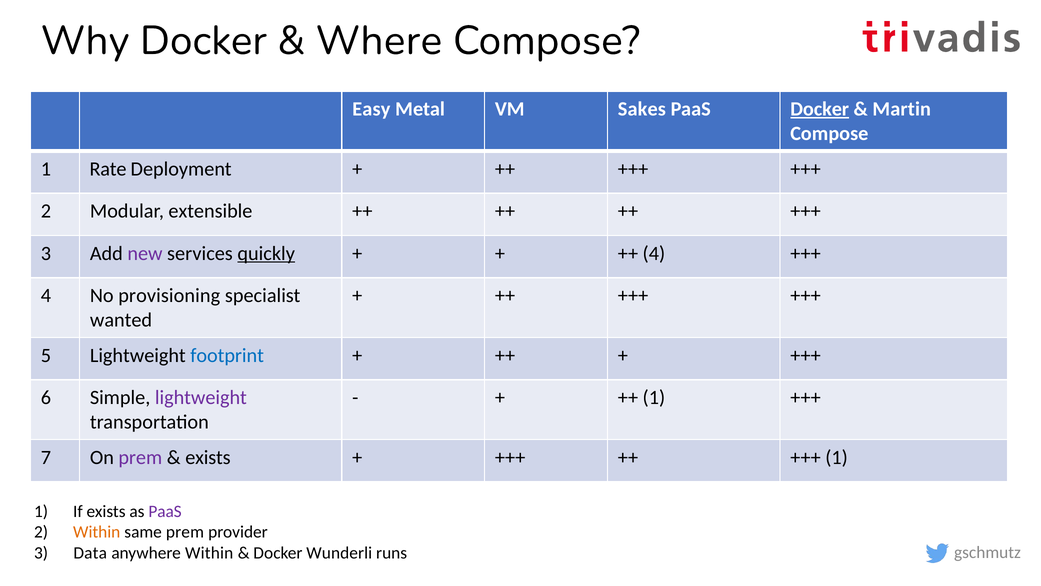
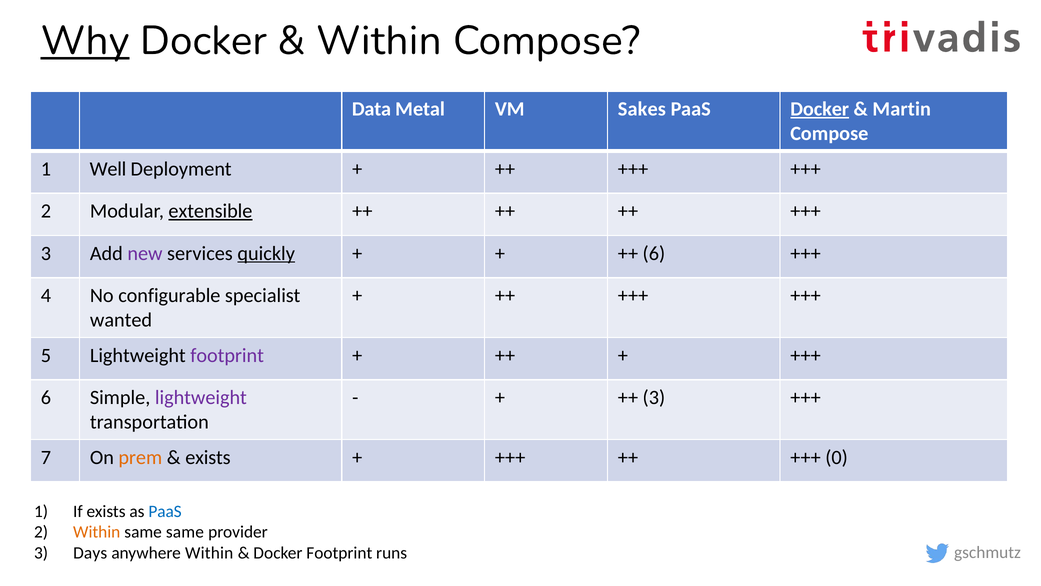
Why underline: none -> present (85, 41)
Where: Where -> Within (379, 41)
Easy: Easy -> Data (372, 109)
Rate: Rate -> Well (108, 169)
extensible underline: none -> present (210, 211)
4: 4 -> 6 (654, 253)
provisioning: provisioning -> configurable (169, 295)
footprint colour: blue -> purple (227, 355)
1: 1 -> 3 (654, 397)
prem colour: purple -> orange (140, 457)
1: 1 -> 0 (837, 457)
PaaS colour: purple -> blue (165, 511)
same prem: prem -> same (185, 532)
Data: Data -> Days (90, 553)
Docker Wunderli: Wunderli -> Footprint (339, 553)
